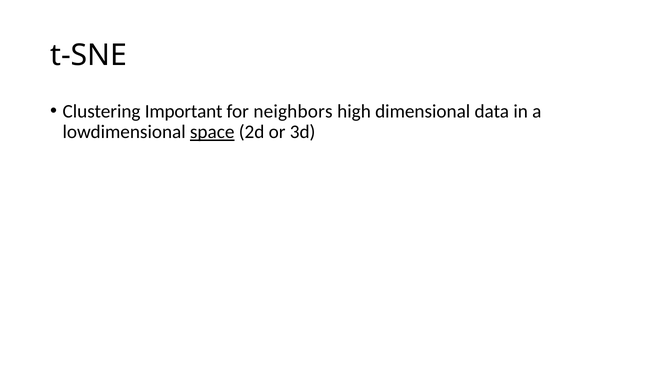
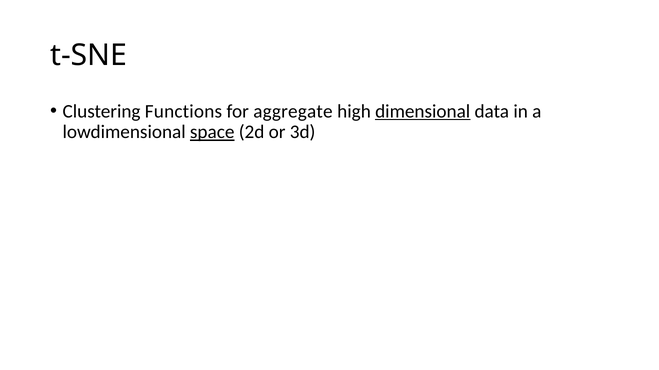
Important: Important -> Functions (183, 111)
neighbors: neighbors -> aggregate (293, 111)
dimensional underline: none -> present (423, 111)
